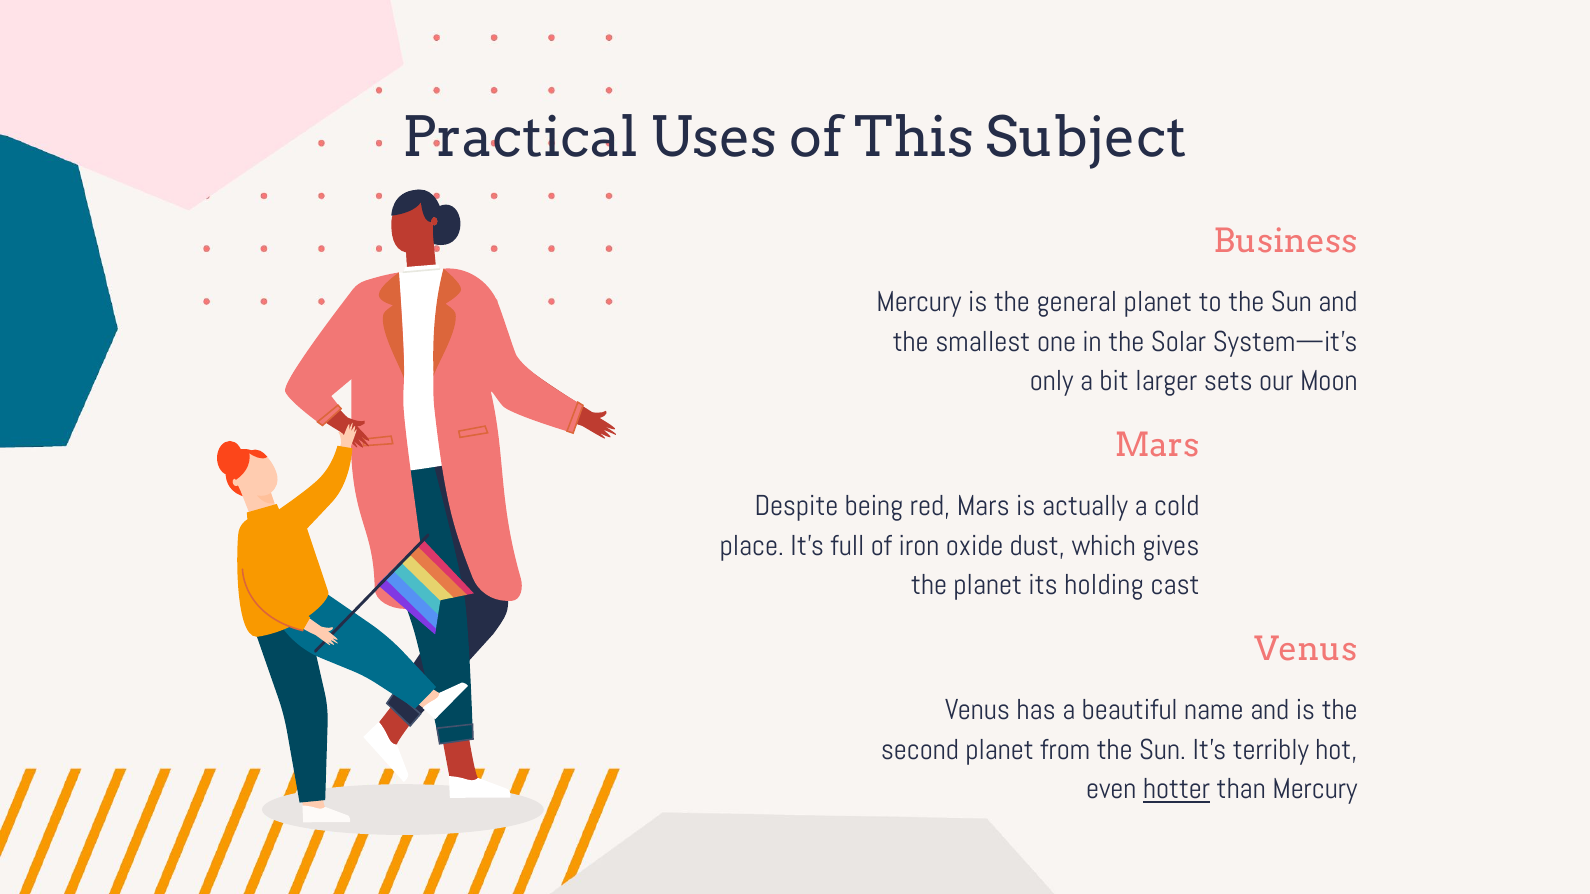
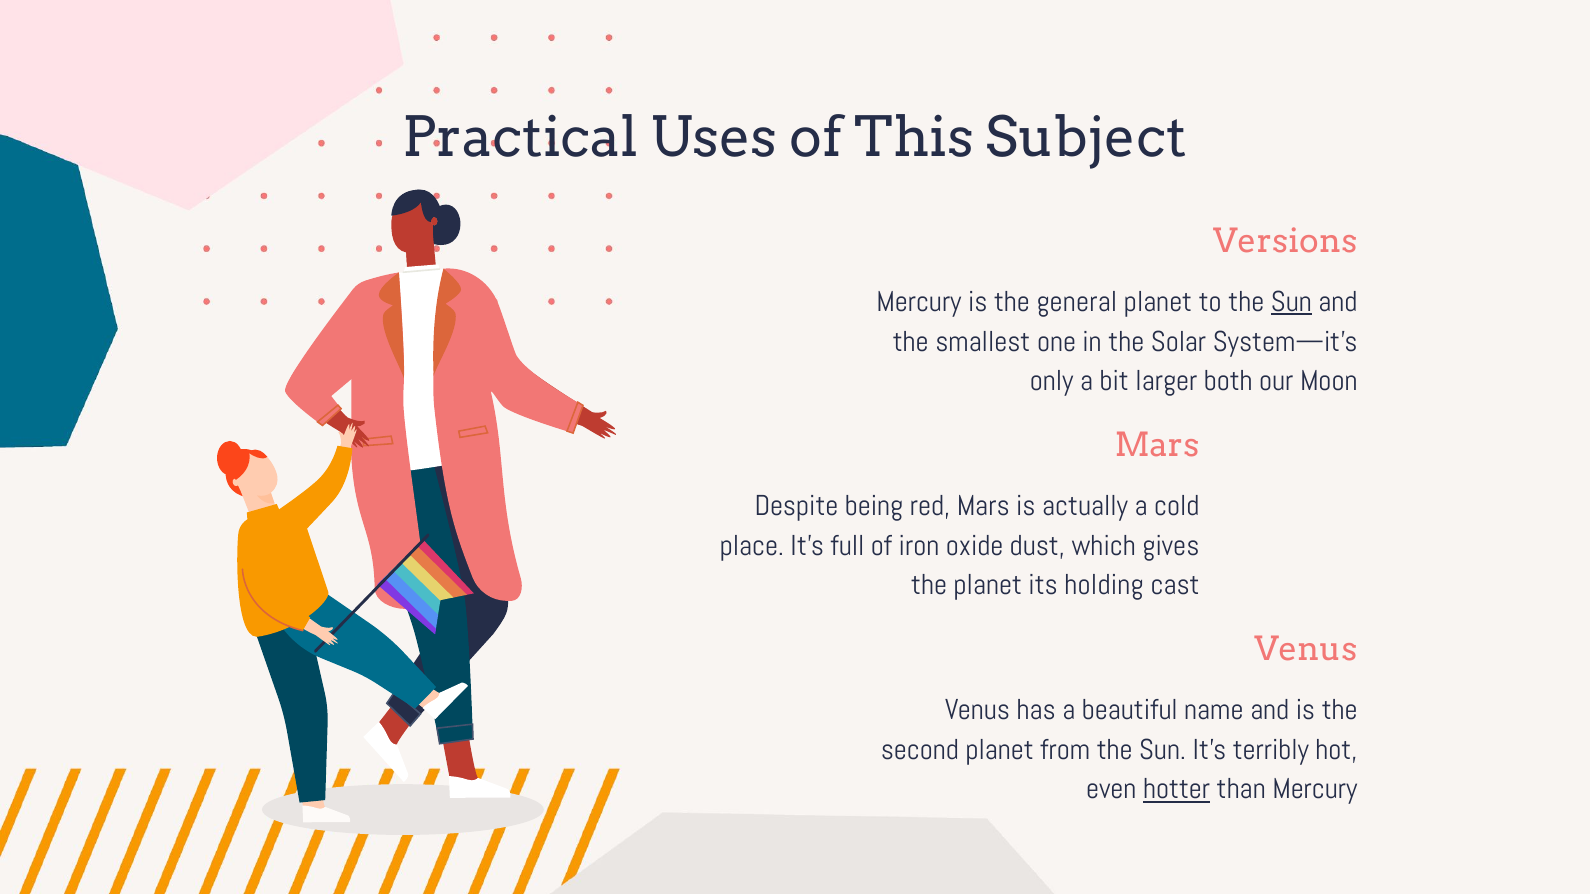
Business: Business -> Versions (1285, 242)
Sun underline: none -> present (1291, 302)
sets: sets -> both (1228, 381)
